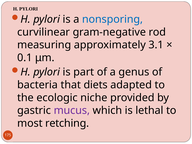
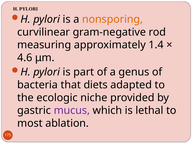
nonsporing colour: blue -> orange (112, 19)
3.1: 3.1 -> 1.4 (156, 45)
0.1: 0.1 -> 4.6 (25, 58)
retching: retching -> ablation (67, 123)
